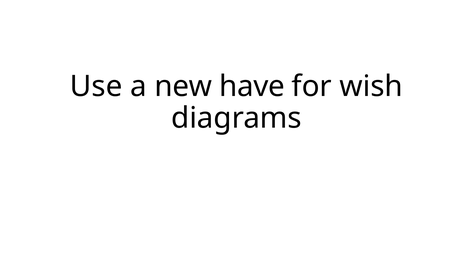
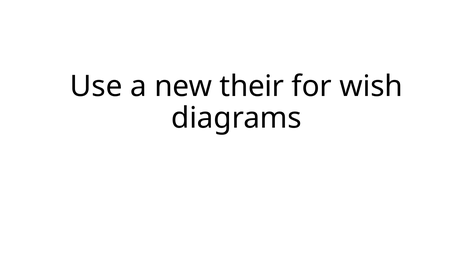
have: have -> their (252, 86)
